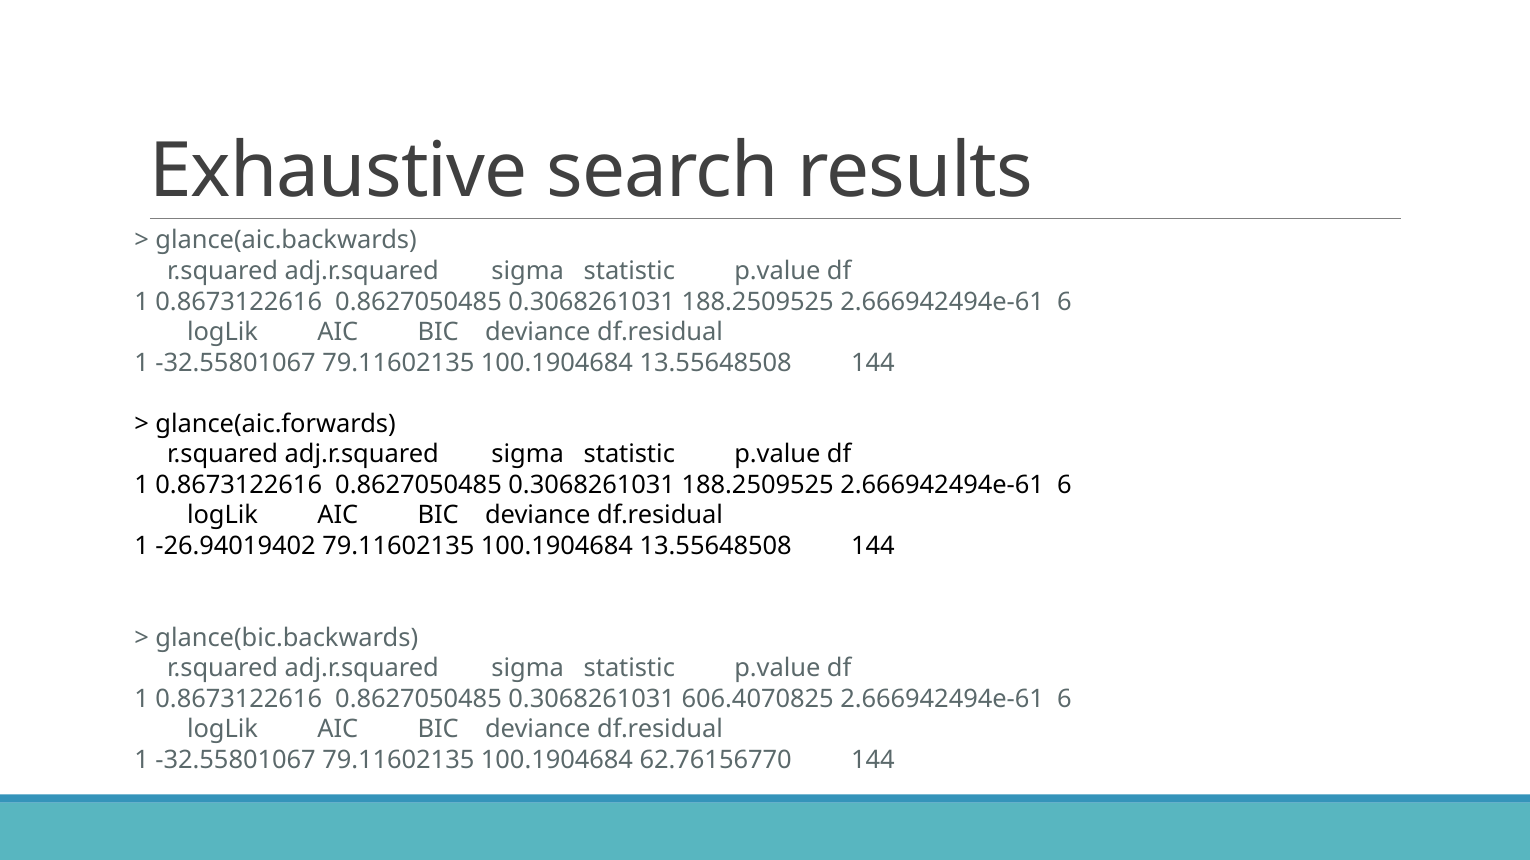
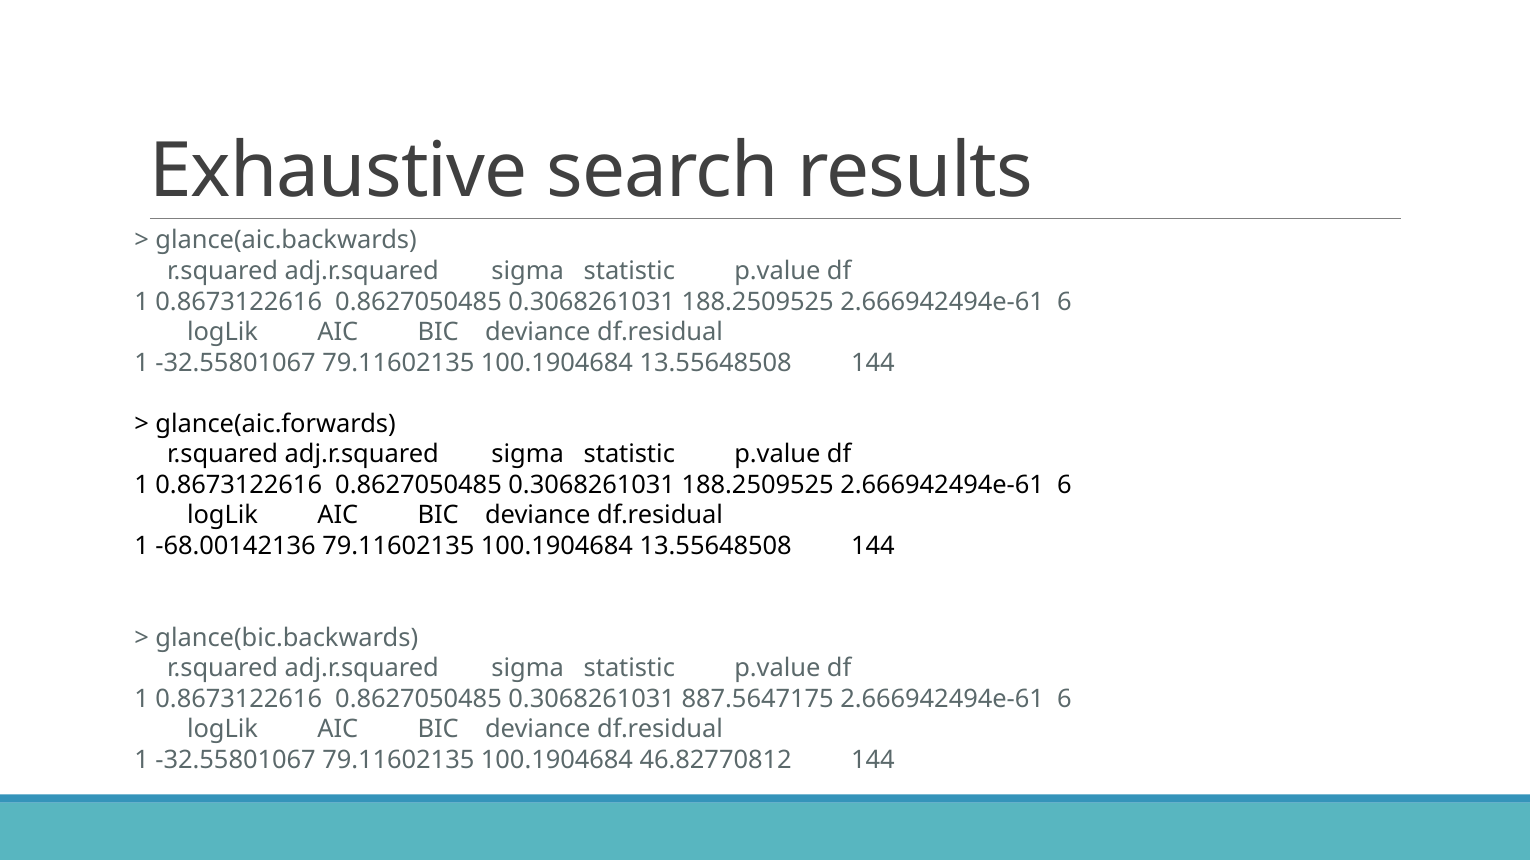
-26.94019402: -26.94019402 -> -68.00142136 (236, 547)
606.4070825: 606.4070825 -> 887.5647175 (758, 699)
62.76156770: 62.76156770 -> 46.82770812 (716, 761)
